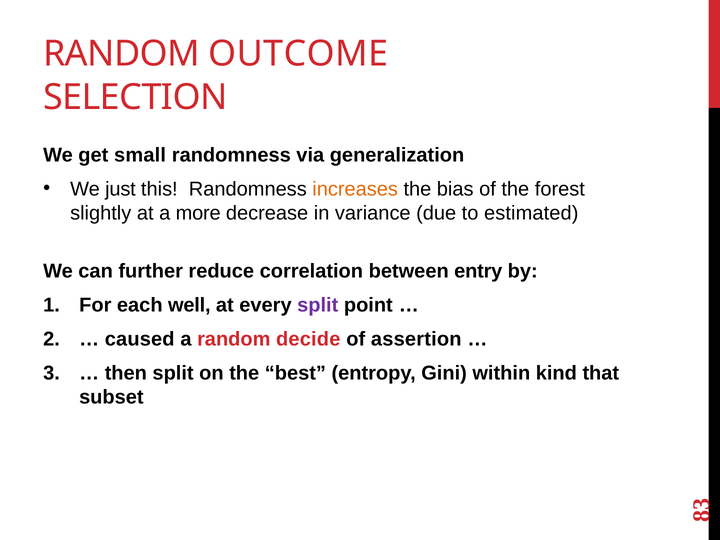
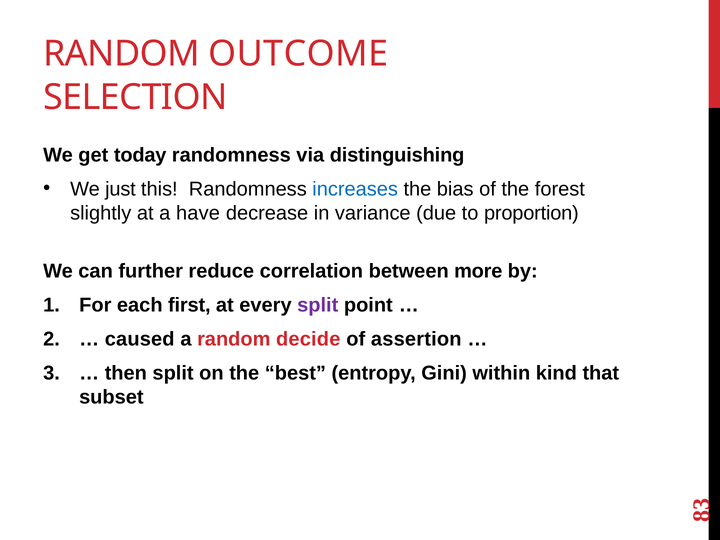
small: small -> today (140, 155)
generalization: generalization -> distinguishing (397, 155)
increases colour: orange -> blue (355, 189)
more: more -> have (198, 213)
estimated: estimated -> proportion (531, 213)
entry: entry -> more (478, 271)
well: well -> first (189, 305)
